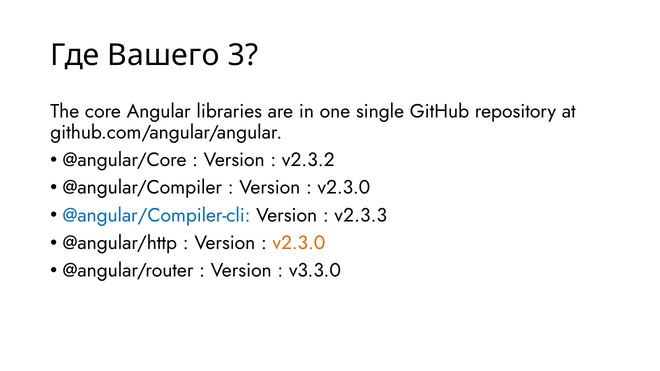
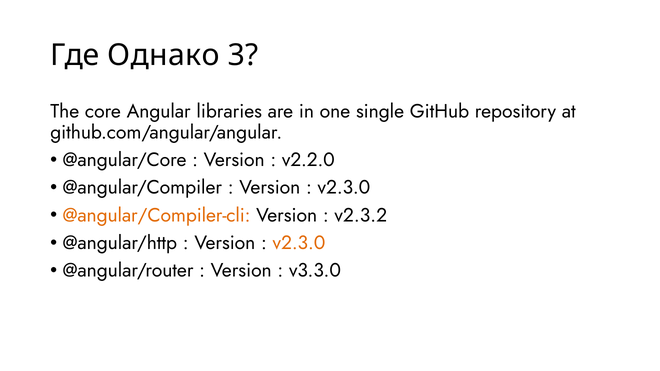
Вашего: Вашего -> Однако (164, 55)
v2.3.2: v2.3.2 -> v2.2.0 (308, 160)
@angular/Compiler-cli colour: blue -> orange (157, 215)
v2.3.3: v2.3.3 -> v2.3.2 (361, 215)
